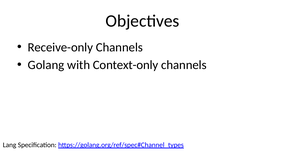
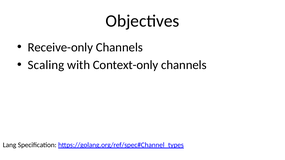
Golang: Golang -> Scaling (46, 65)
